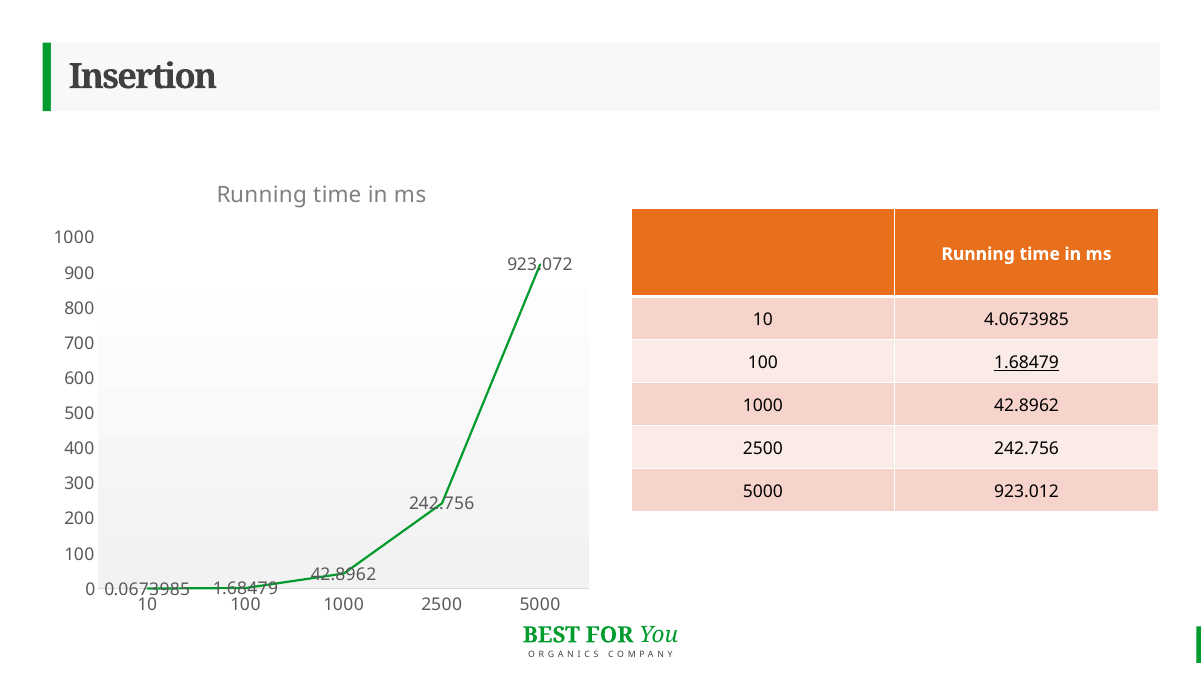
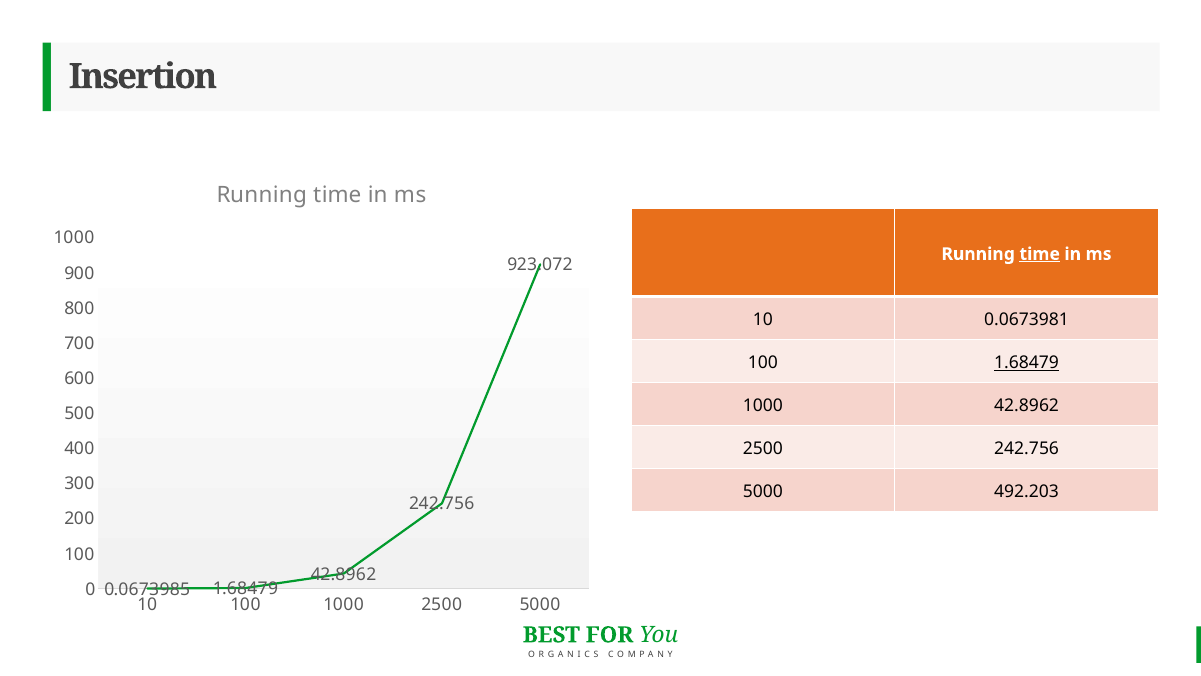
time underline: none -> present (1040, 254)
4.0673985: 4.0673985 -> 0.0673981 (1027, 319)
923.012: 923.012 -> 492.203 (1027, 491)
